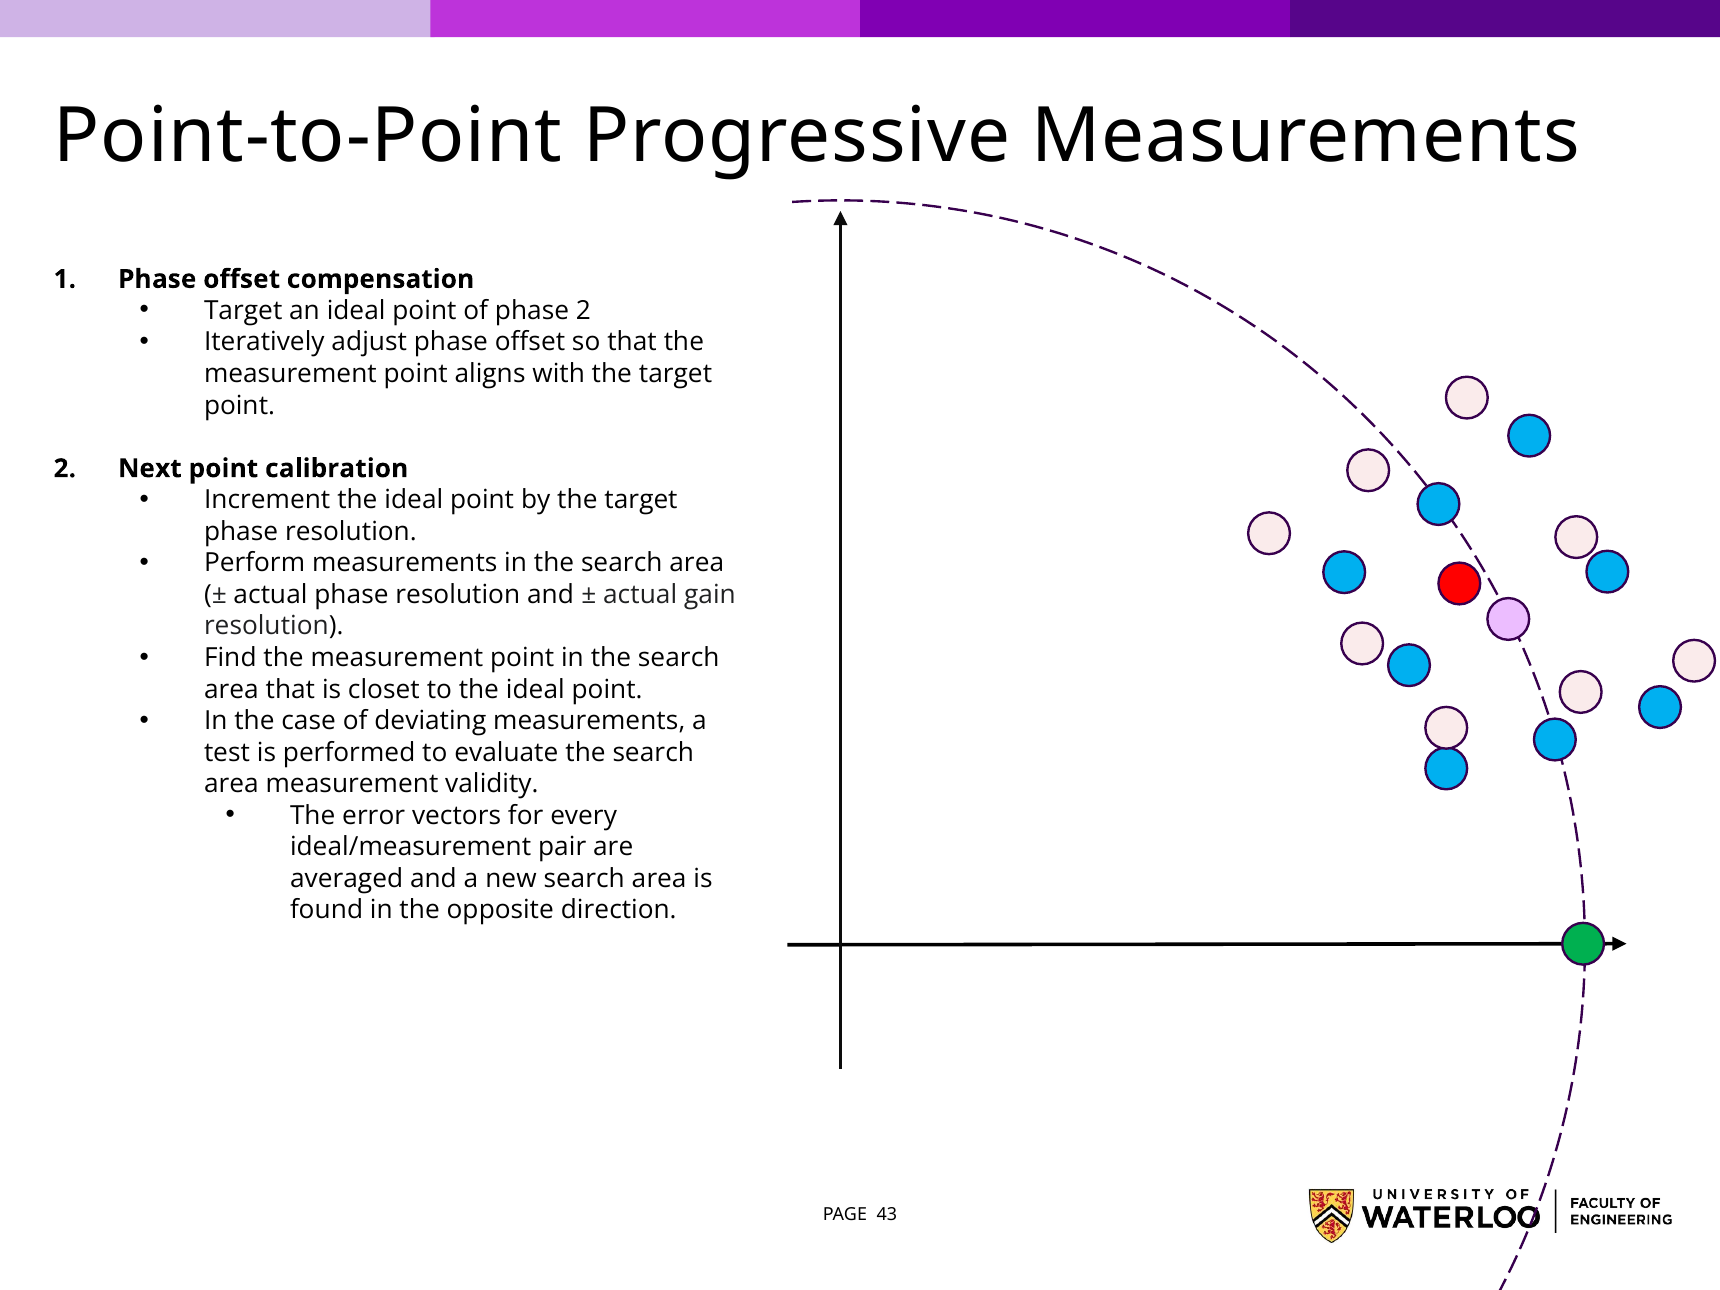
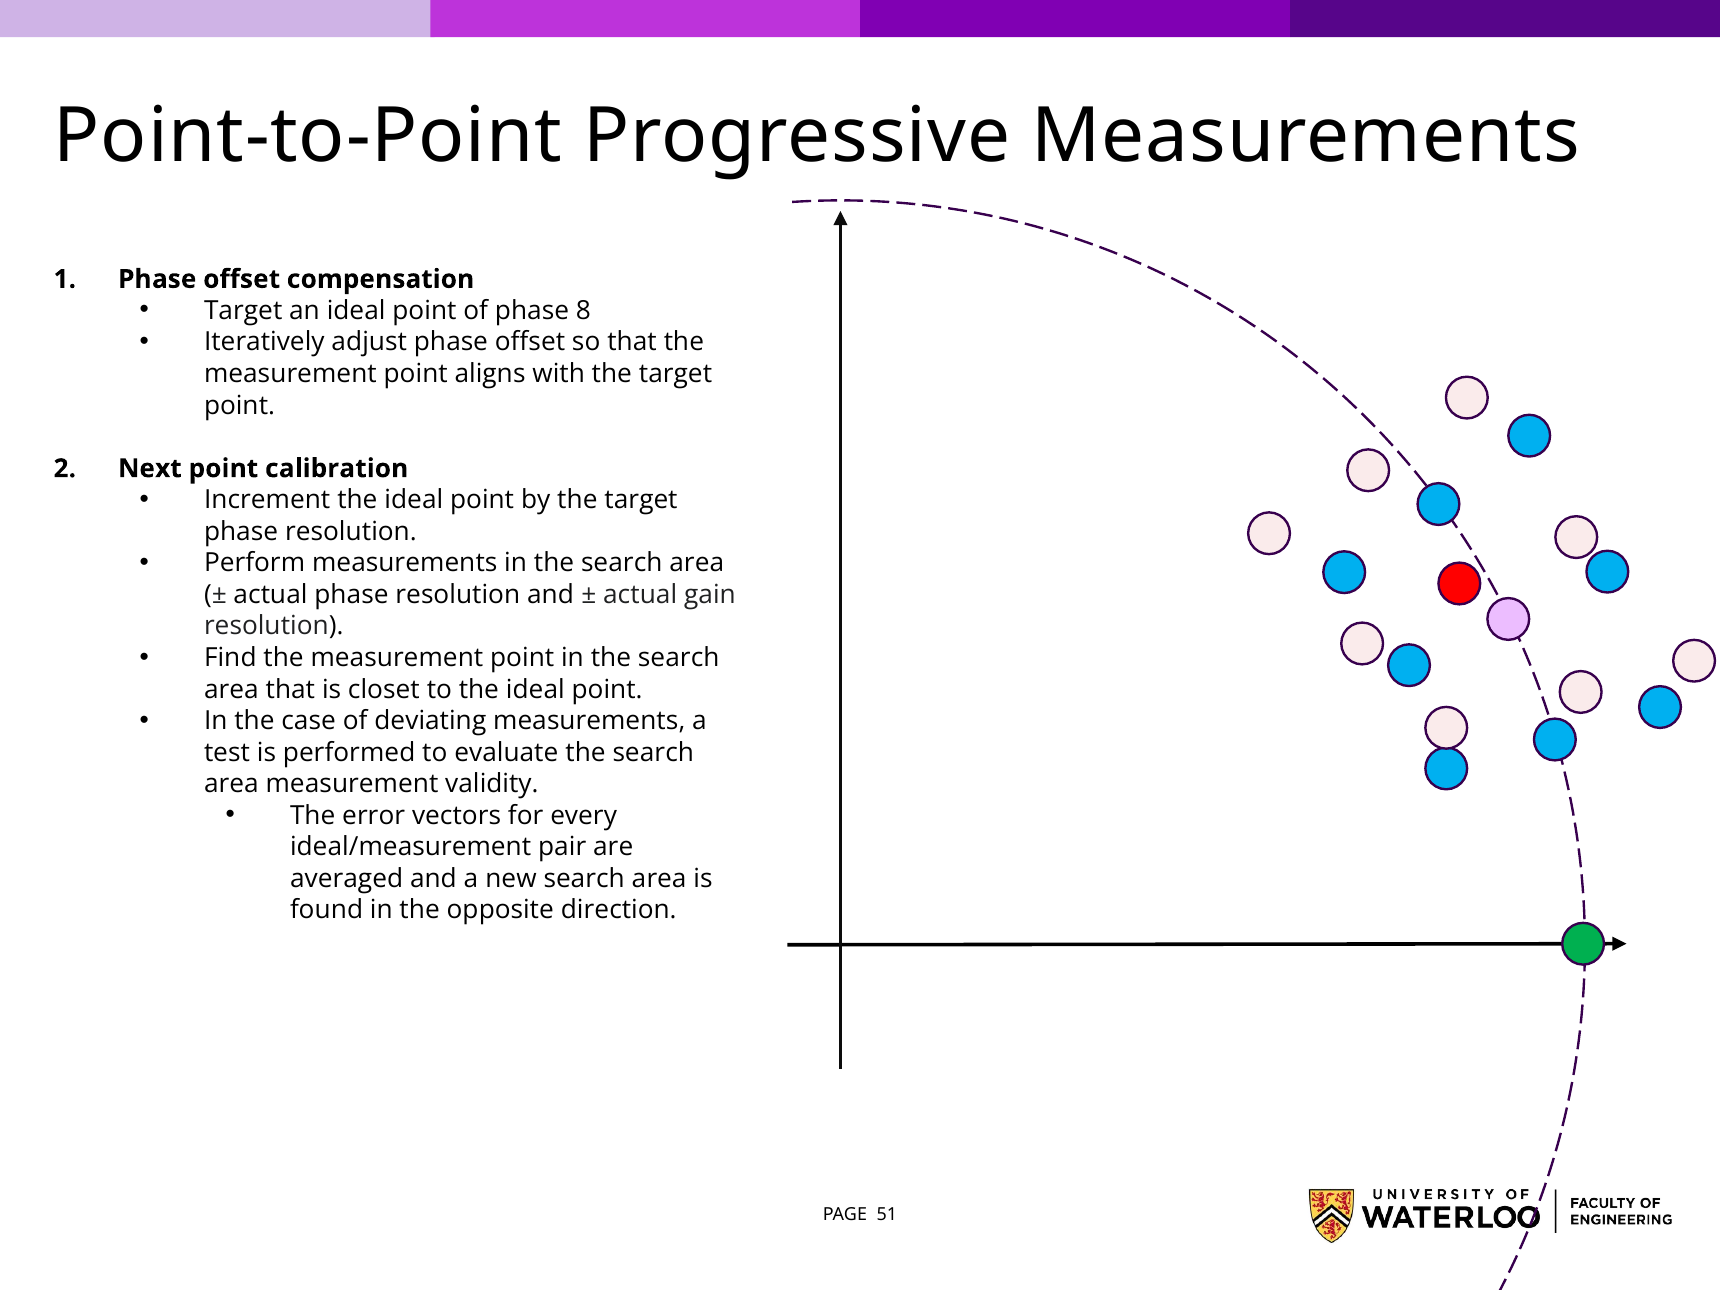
phase 2: 2 -> 8 (583, 311)
43: 43 -> 51 (887, 1215)
